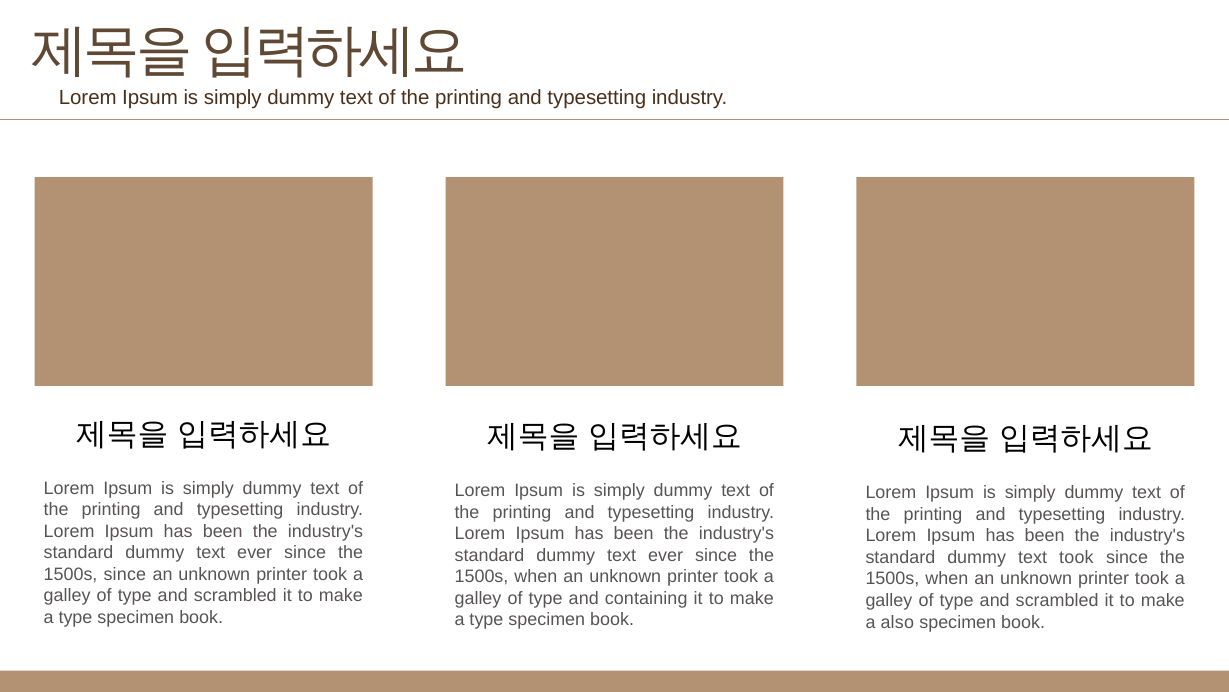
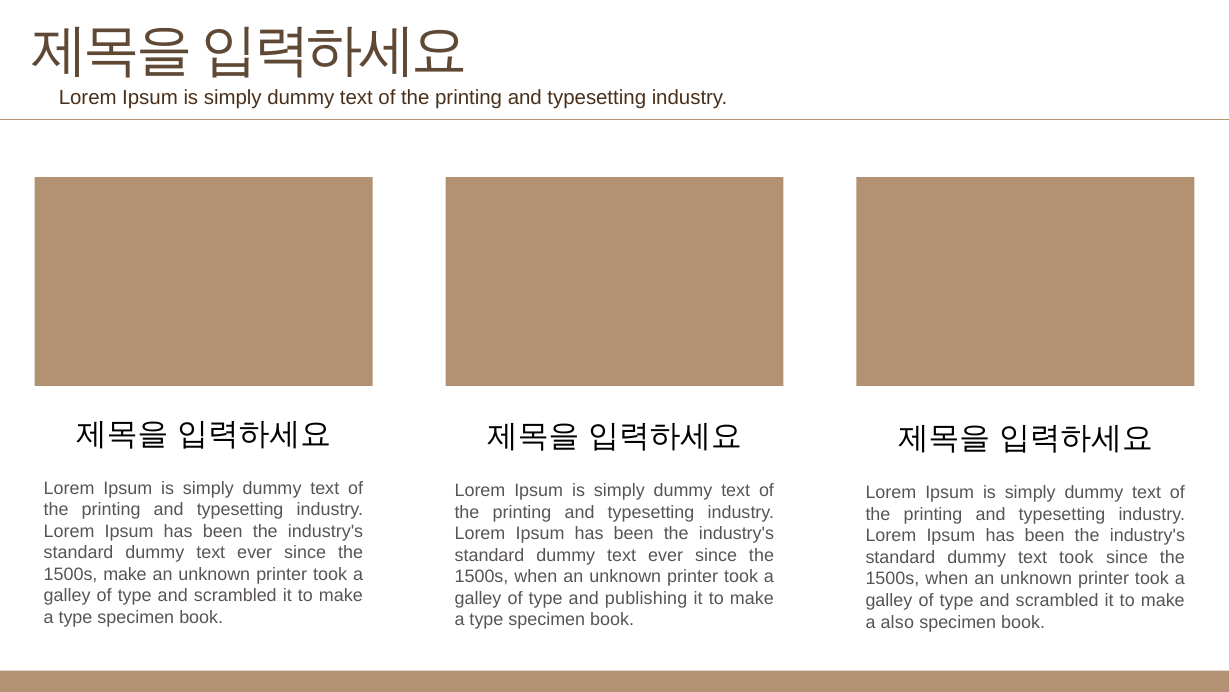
1500s since: since -> make (125, 574)
containing: containing -> publishing (646, 598)
